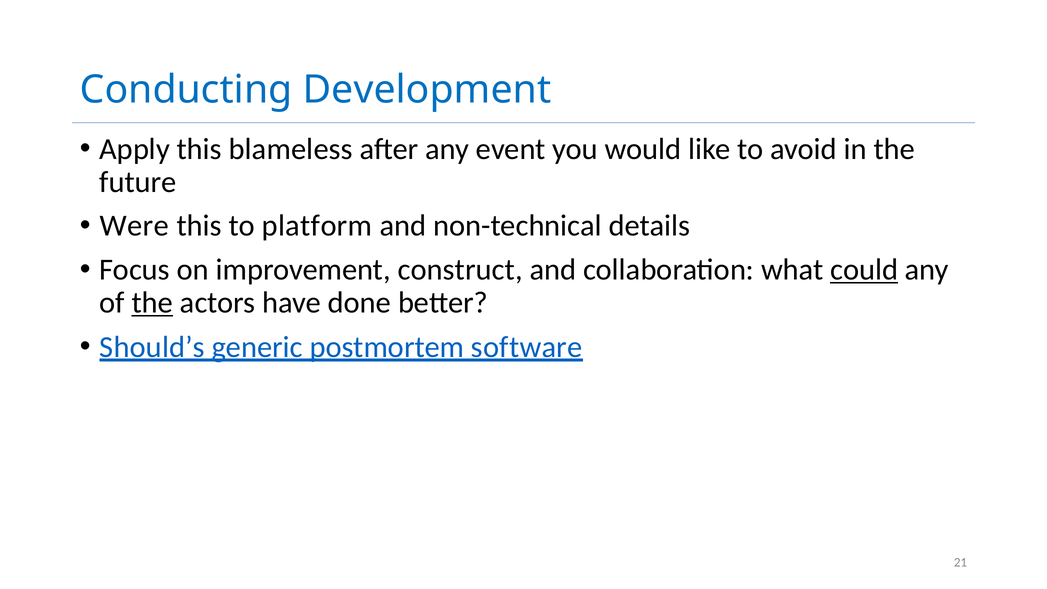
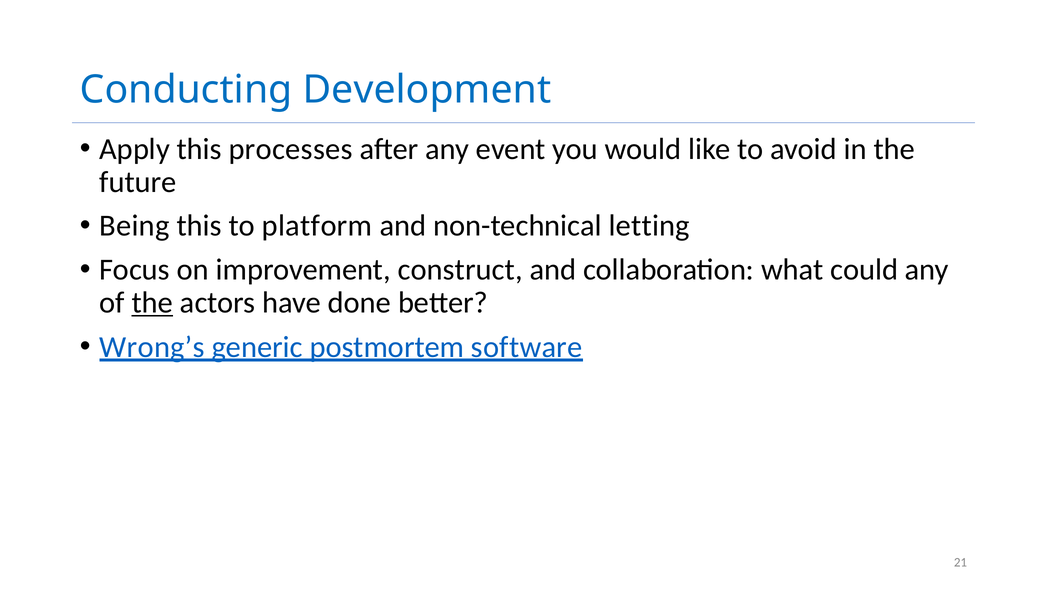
blameless: blameless -> processes (291, 149)
Were: Were -> Being (135, 226)
details: details -> letting (649, 226)
could underline: present -> none (864, 270)
Should’s: Should’s -> Wrong’s (152, 347)
